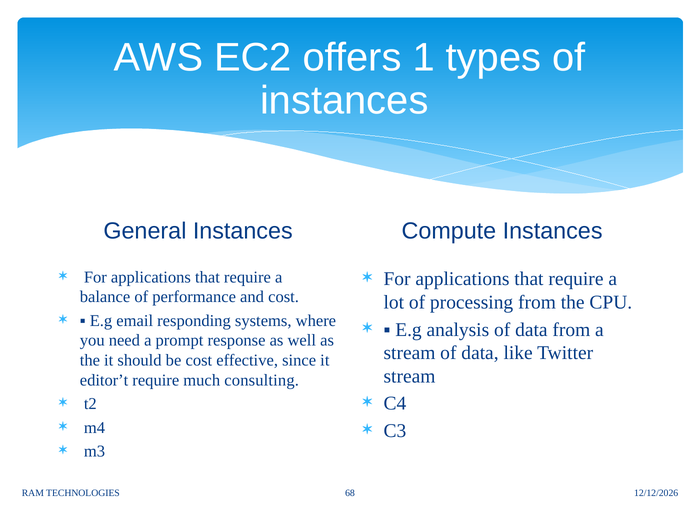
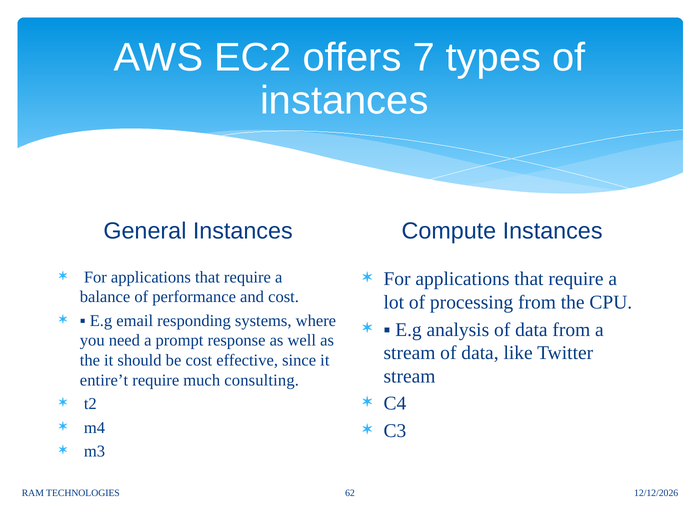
1: 1 -> 7 (424, 57)
editor’t: editor’t -> entire’t (104, 380)
68: 68 -> 62 (350, 493)
